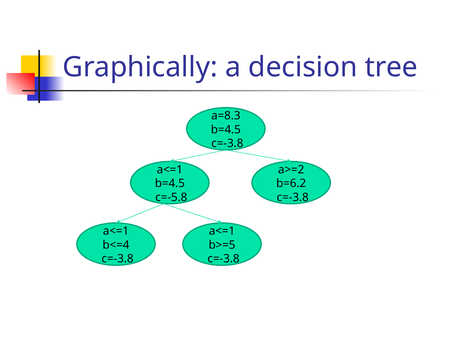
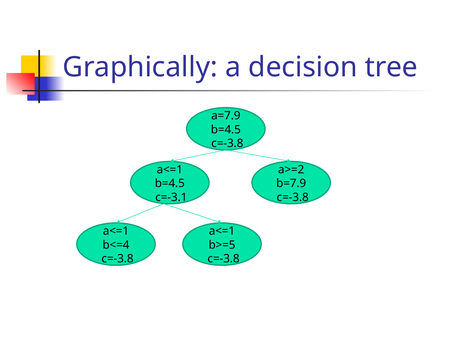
a=8.3: a=8.3 -> a=7.9 (226, 116)
b=6.2: b=6.2 -> b=7.9 (291, 183)
c=-5.8: c=-5.8 -> c=-3.1 (171, 197)
